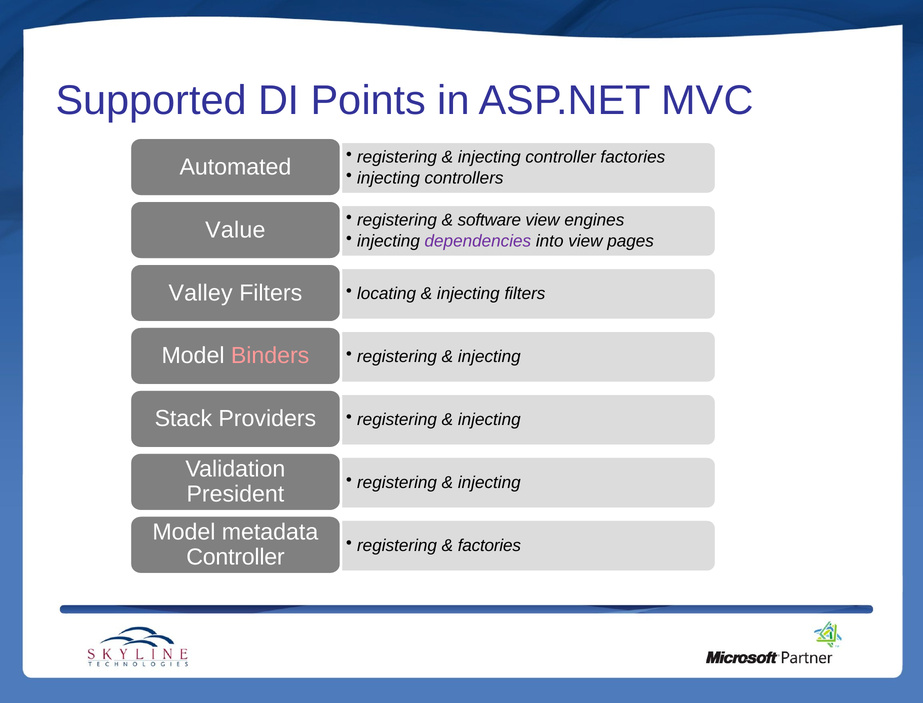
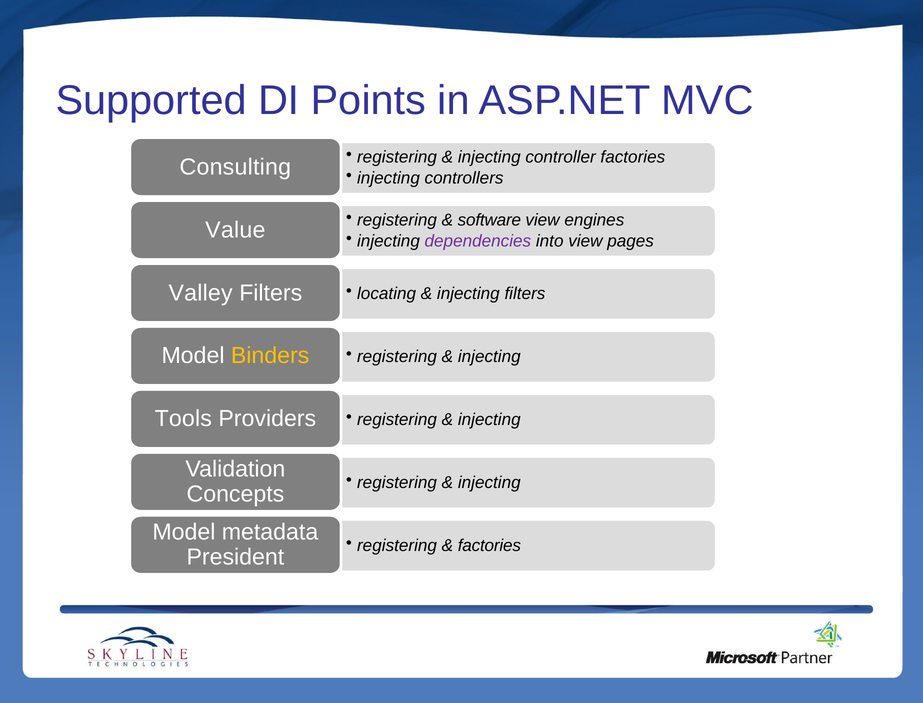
Automated: Automated -> Consulting (235, 167)
Binders colour: pink -> yellow (270, 356)
Stack: Stack -> Tools (183, 419)
President: President -> Concepts (235, 494)
Controller: Controller -> President (235, 557)
